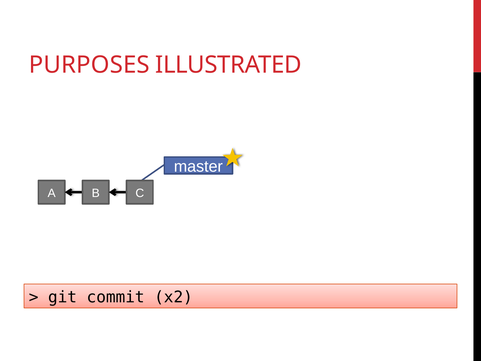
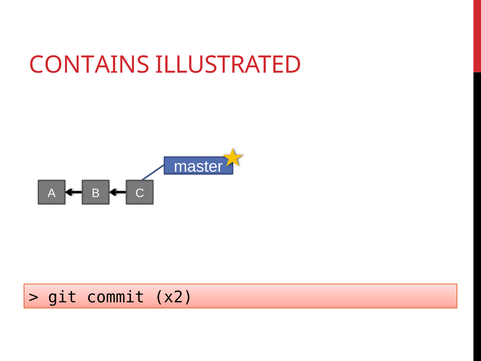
PURPOSES: PURPOSES -> CONTAINS (89, 65)
